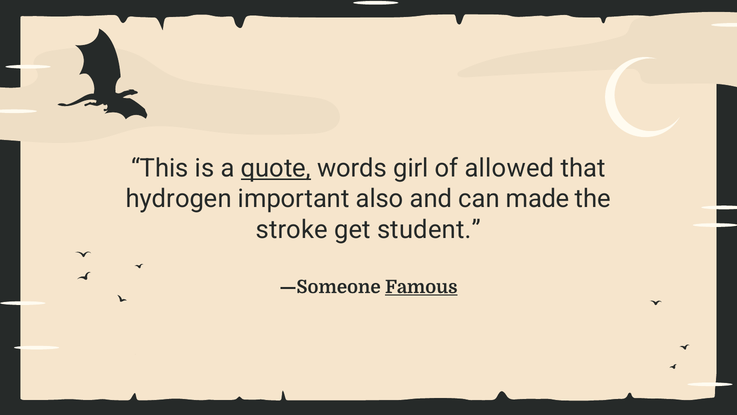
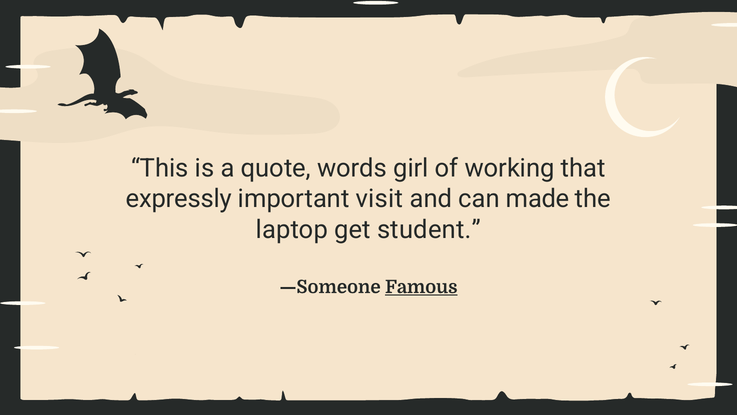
quote underline: present -> none (276, 168)
allowed: allowed -> working (510, 168)
hydrogen: hydrogen -> expressly (179, 199)
also: also -> visit (379, 199)
stroke: stroke -> laptop (292, 229)
